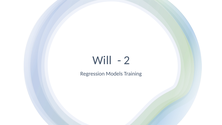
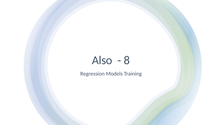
Will: Will -> Also (102, 60)
2: 2 -> 8 (127, 60)
